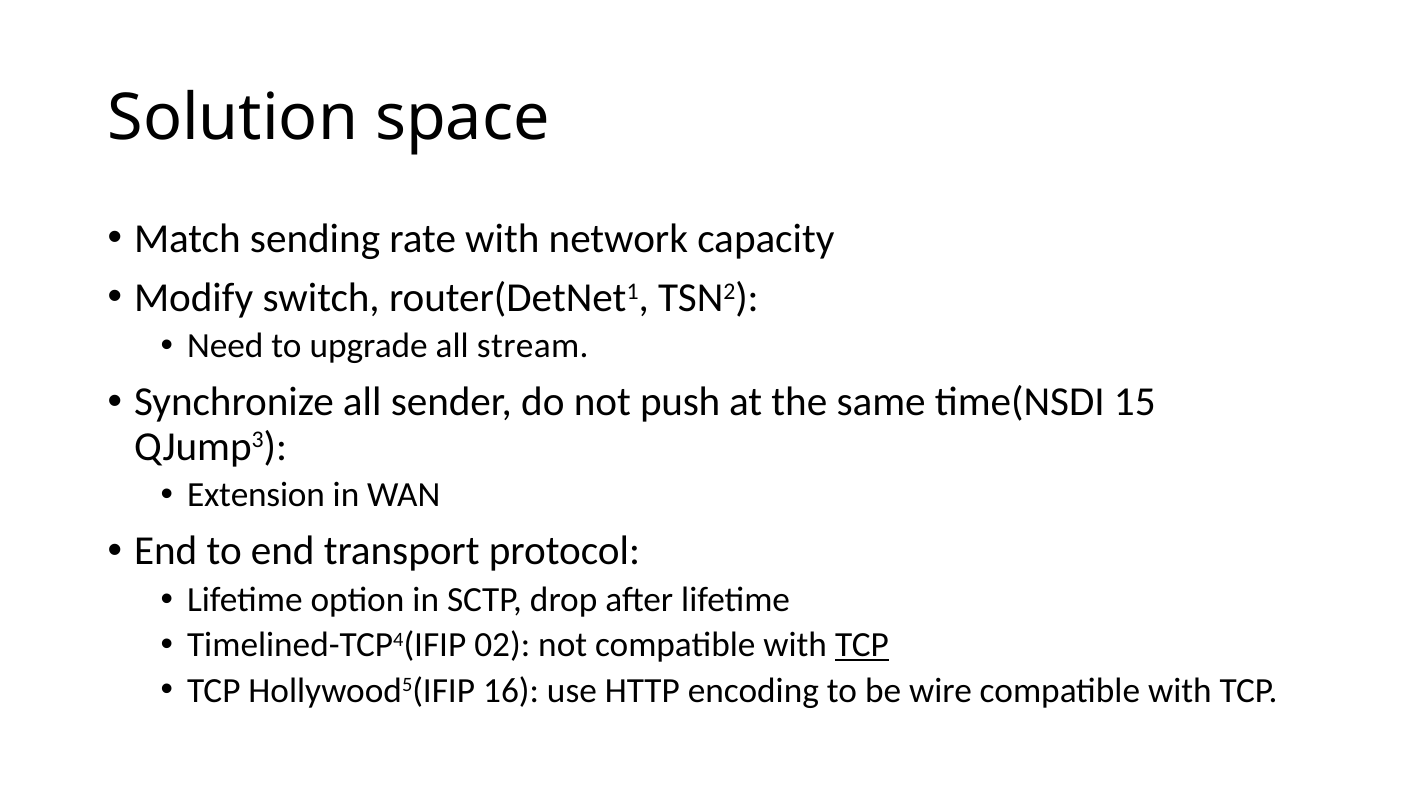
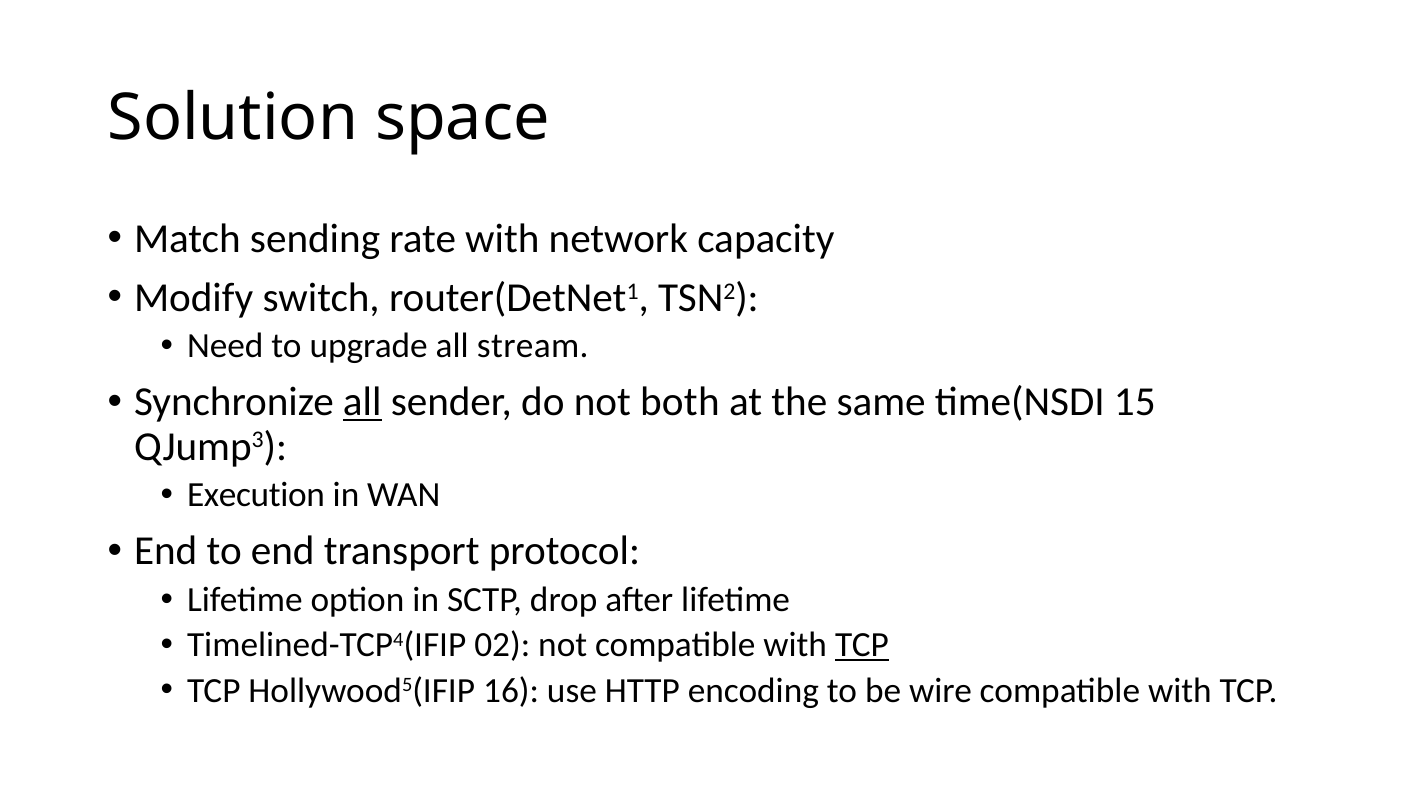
all underline: none -> present (362, 402)
push: push -> both (680, 402)
Extension: Extension -> Execution (256, 495)
